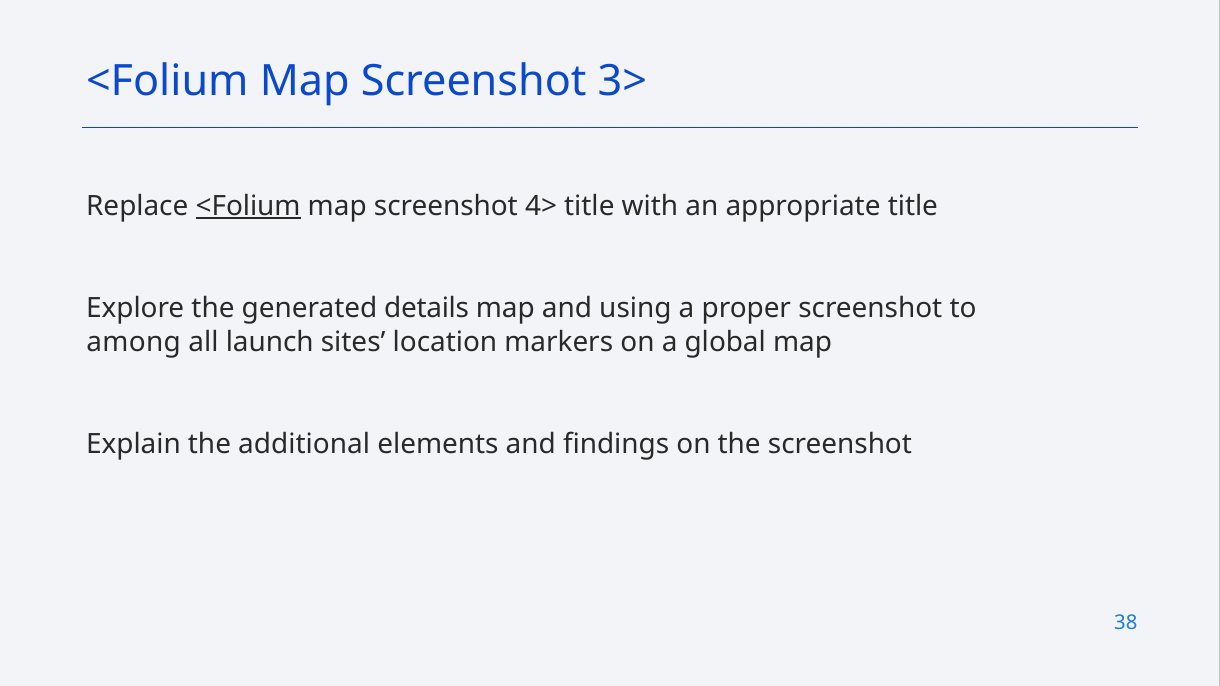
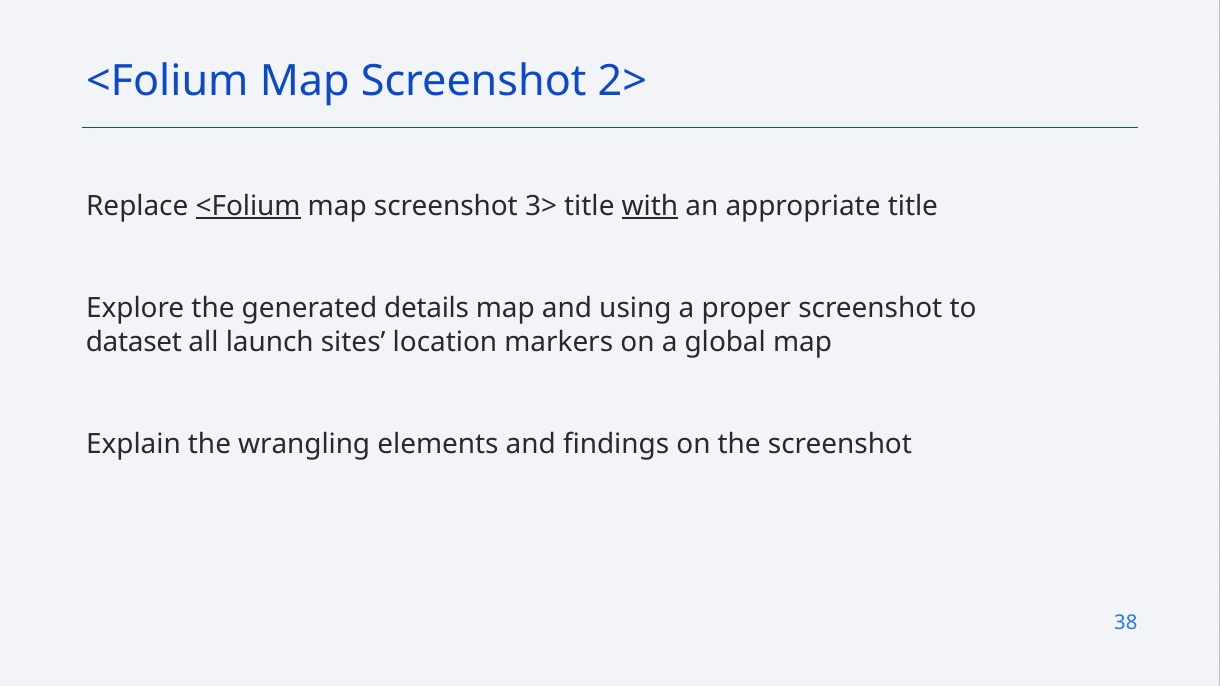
3>: 3> -> 2> (622, 81)
4>: 4> -> 3> (541, 206)
with underline: none -> present (650, 206)
among: among -> dataset (134, 342)
additional: additional -> wrangling (304, 445)
